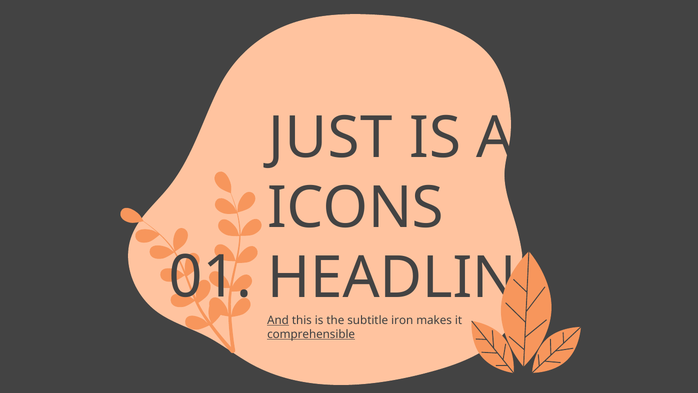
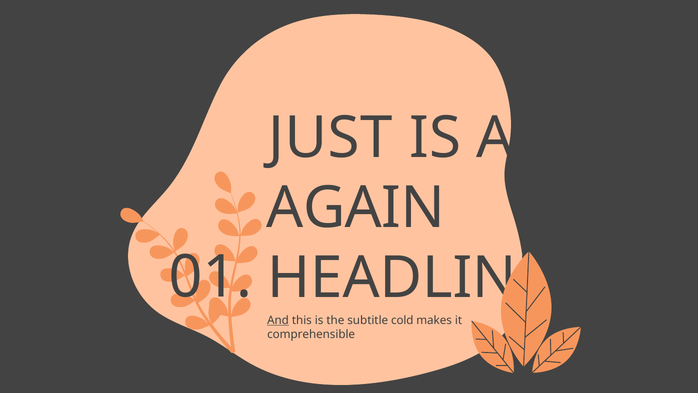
ICONS: ICONS -> AGAIN (356, 208)
iron: iron -> cold (402, 320)
comprehensible underline: present -> none (311, 334)
